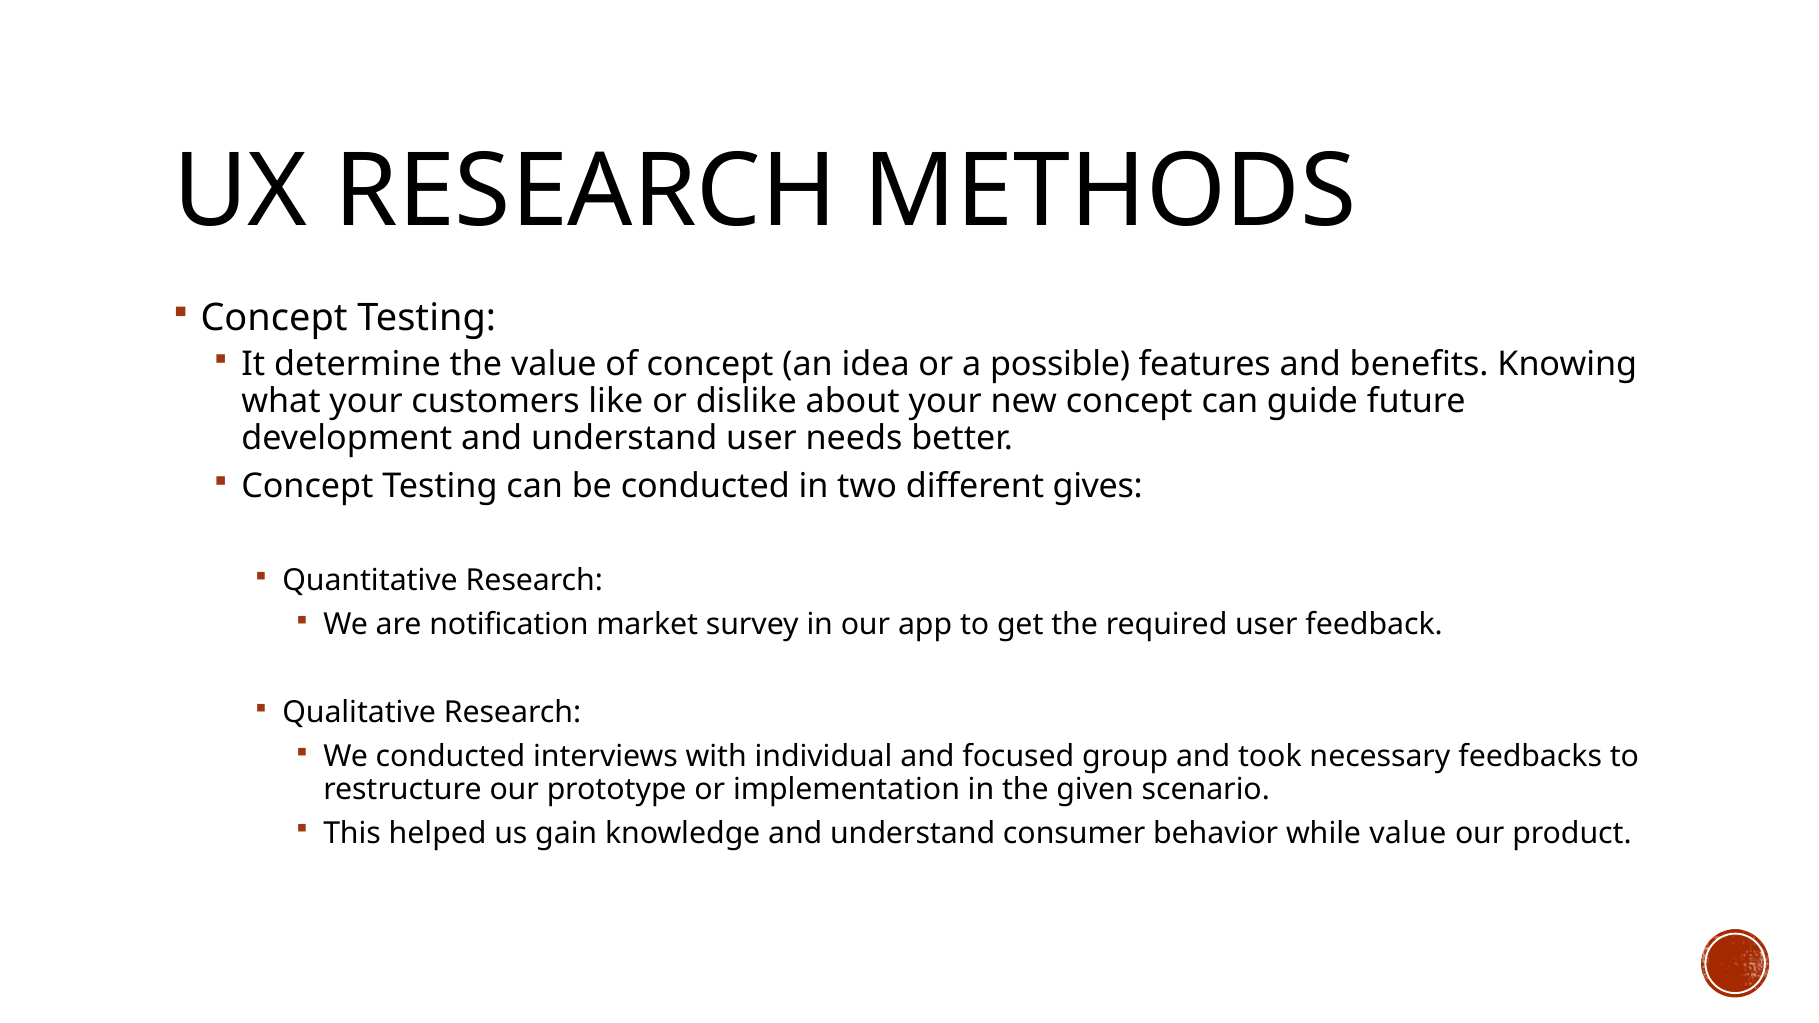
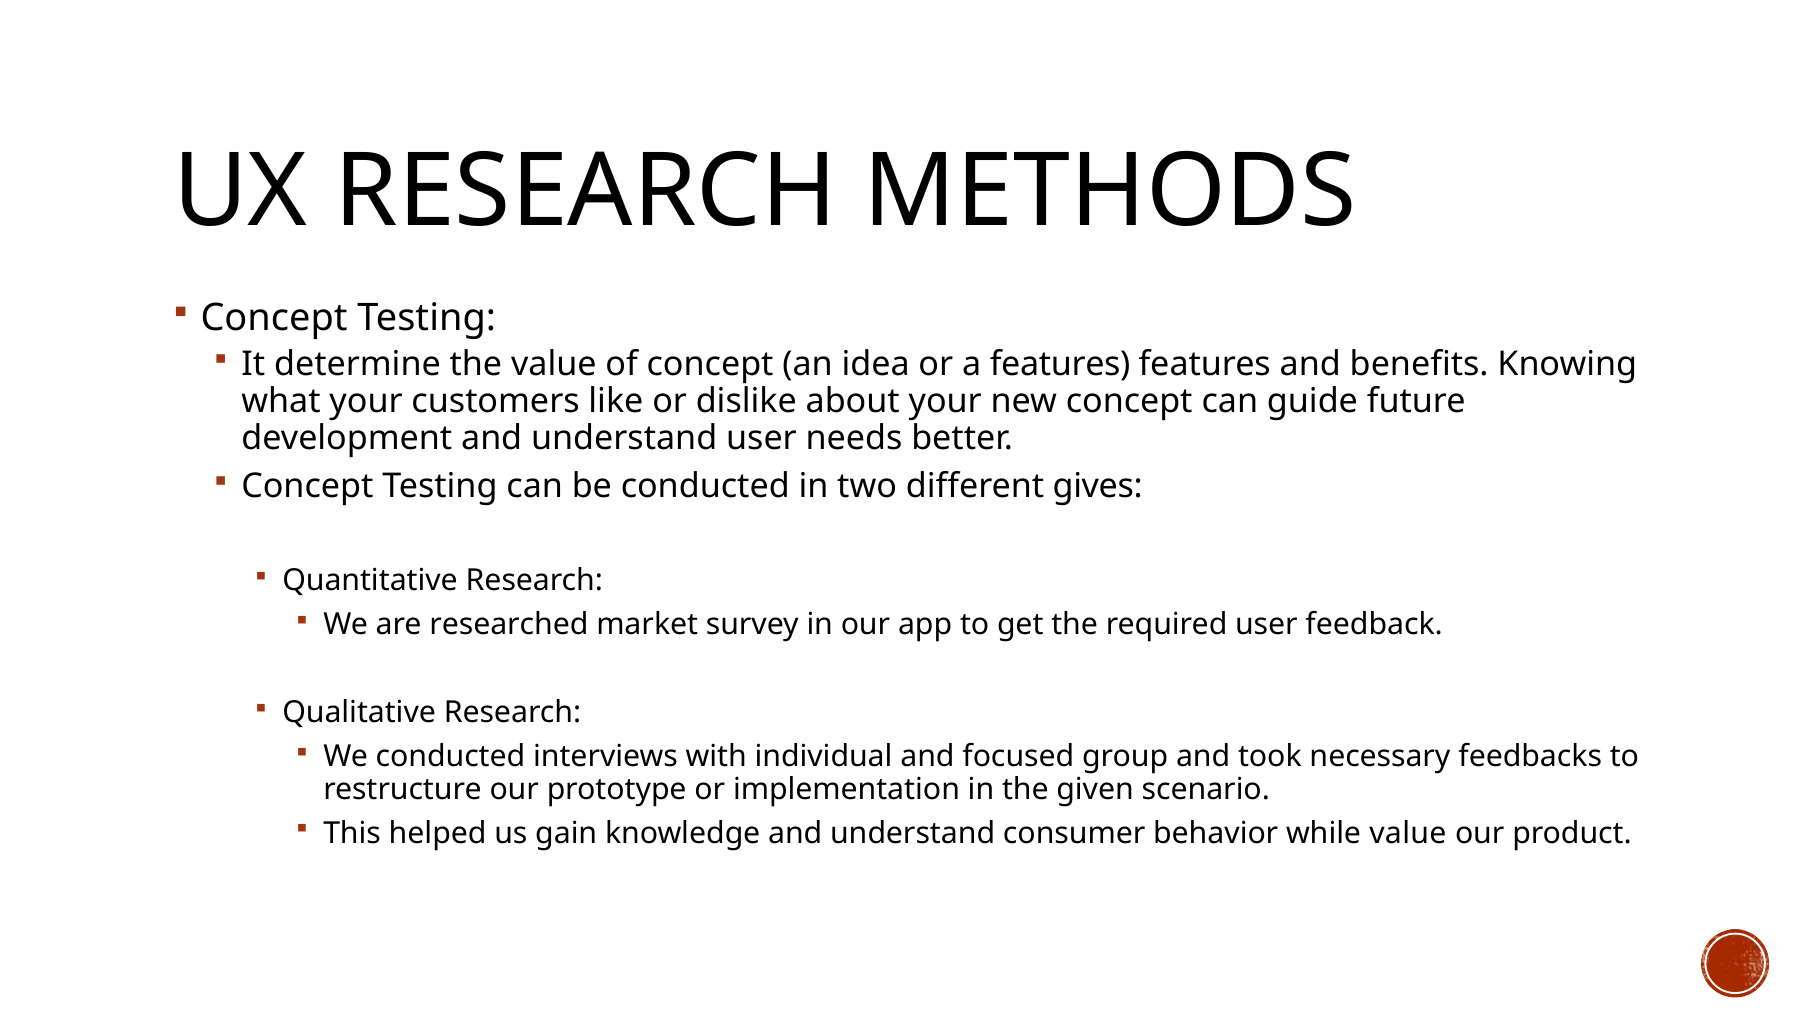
a possible: possible -> features (1060, 365)
notification: notification -> researched (509, 625)
